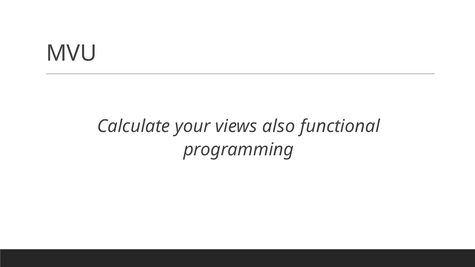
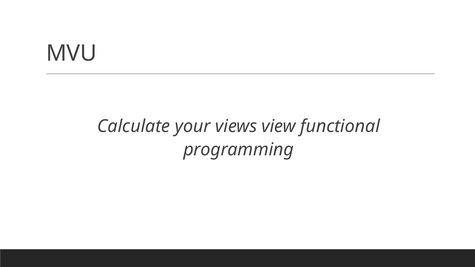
also: also -> view (279, 126)
